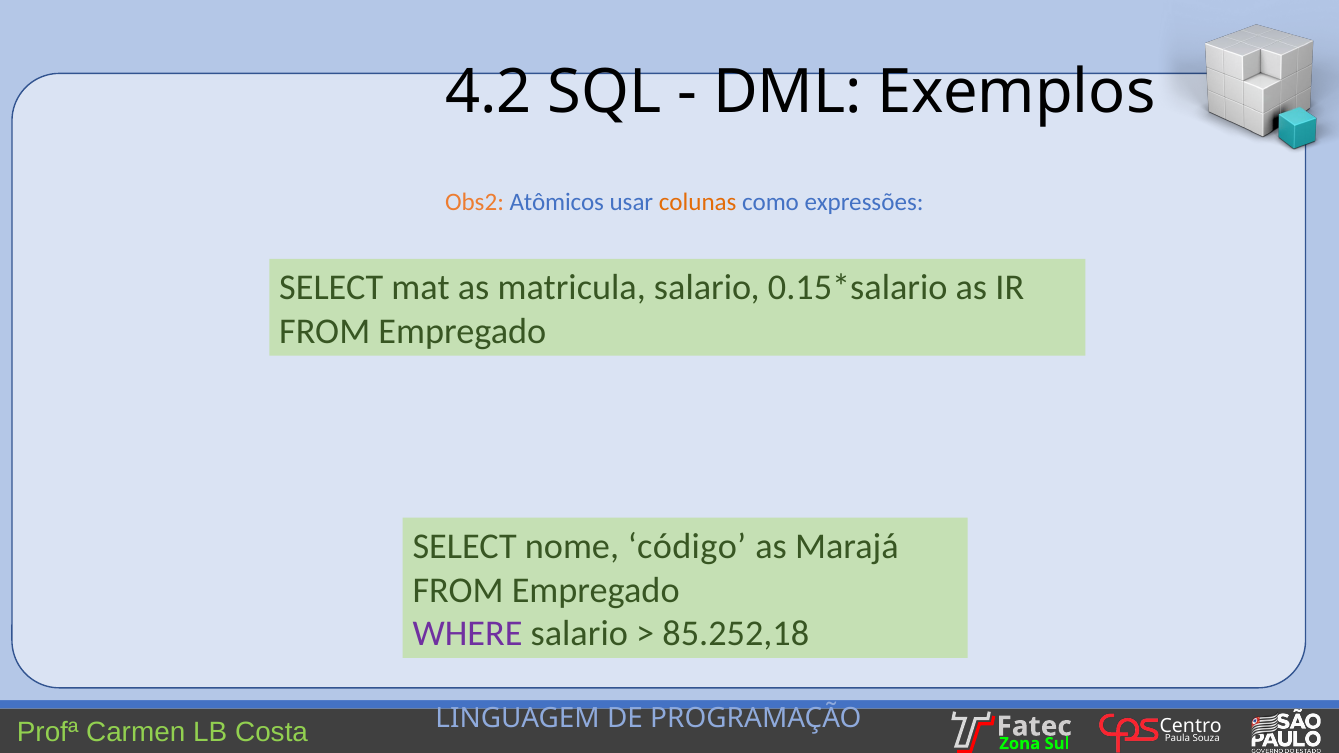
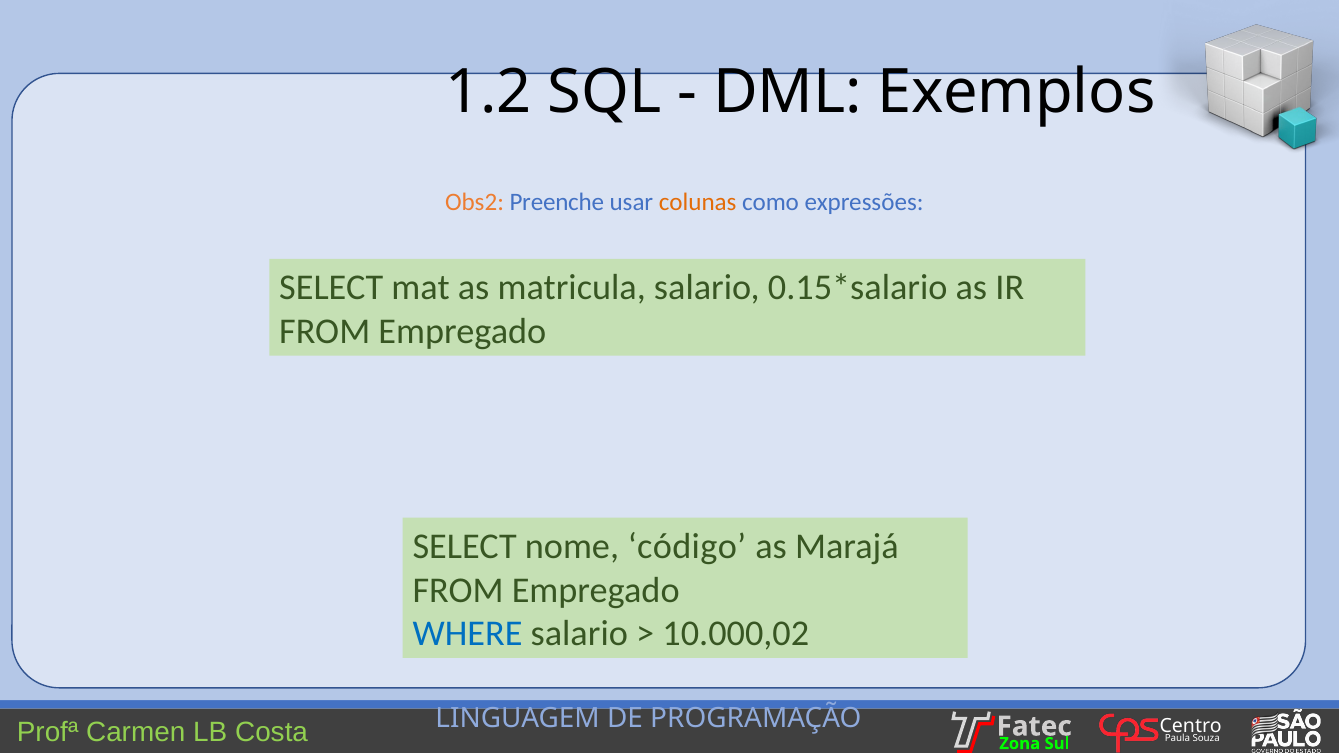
4.2: 4.2 -> 1.2 (488, 93)
Atômicos: Atômicos -> Preenche (557, 202)
WHERE colour: purple -> blue (468, 634)
85.252,18: 85.252,18 -> 10.000,02 (736, 634)
